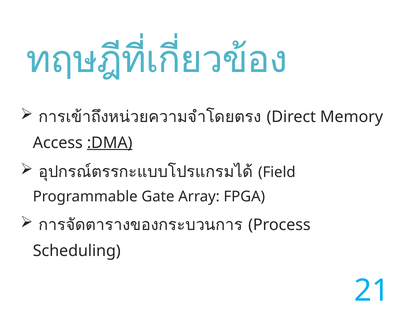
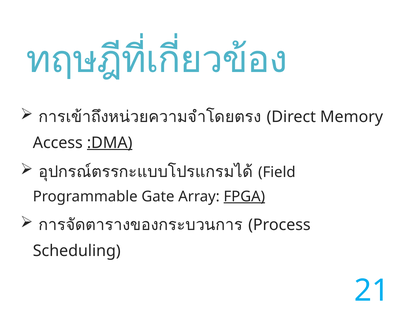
FPGA underline: none -> present (244, 196)
